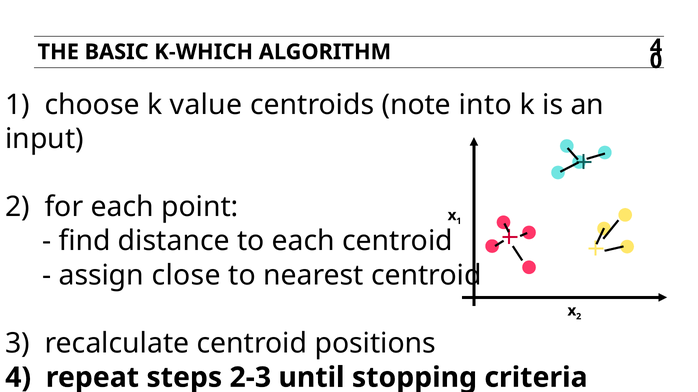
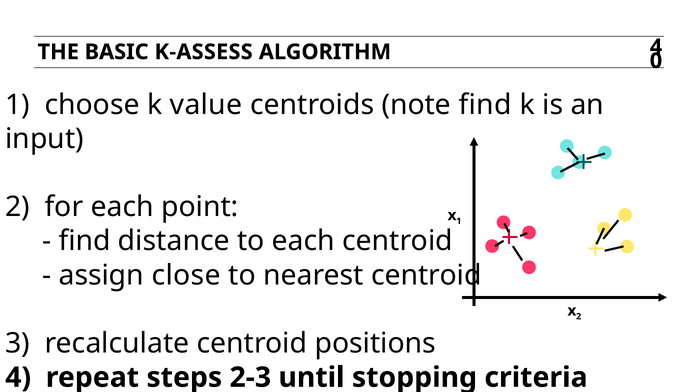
K-WHICH: K-WHICH -> K-ASSESS (204, 52)
note into: into -> find (485, 105)
